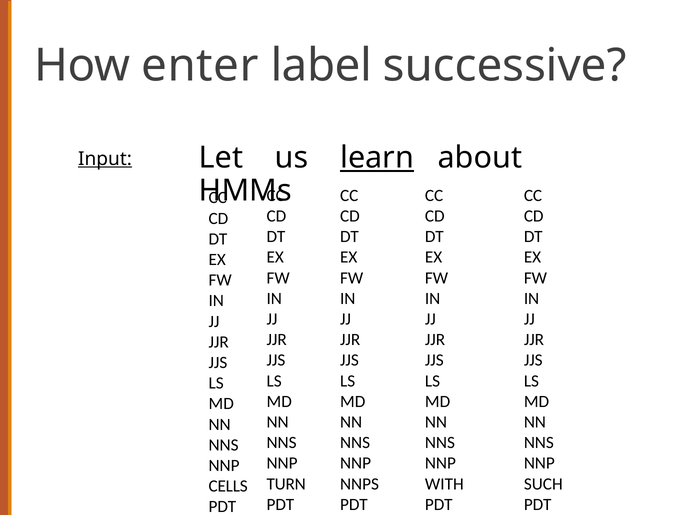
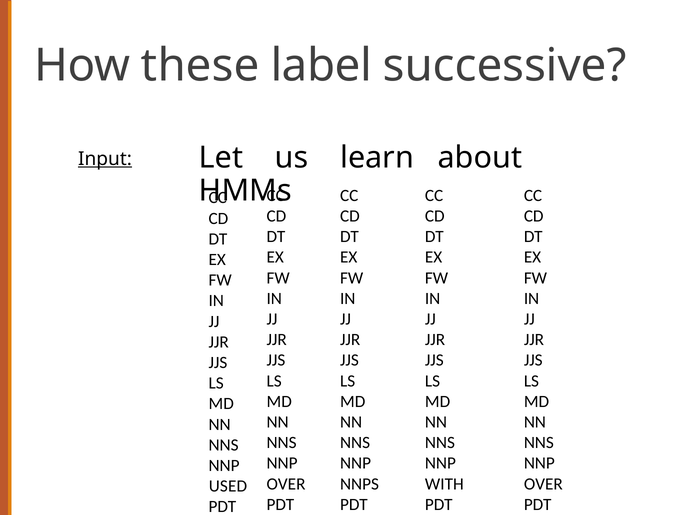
enter: enter -> these (200, 66)
learn underline: present -> none (377, 158)
TURN: TURN -> OVER (286, 484)
SUCH: SUCH -> OVER (543, 484)
CELLS: CELLS -> USED (228, 486)
